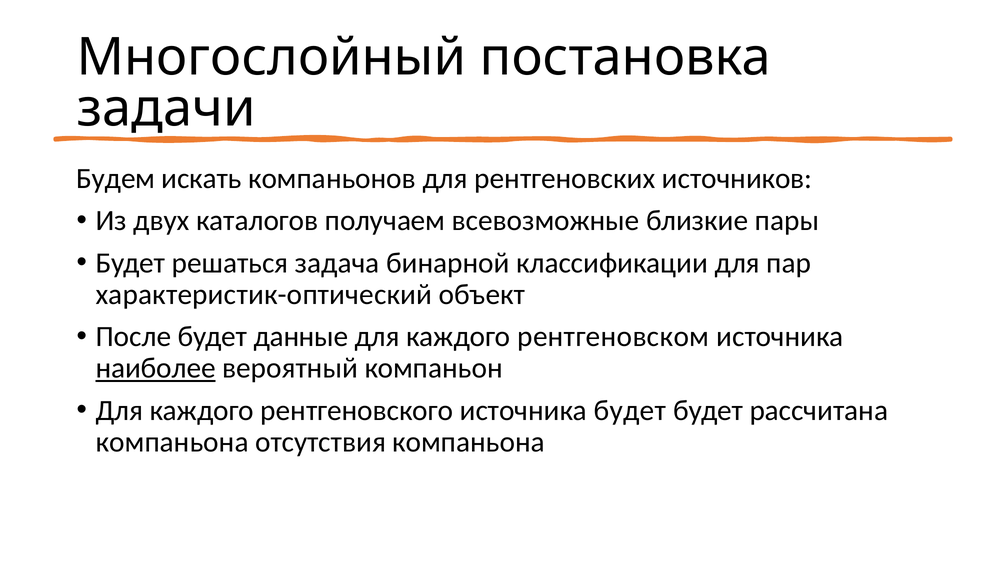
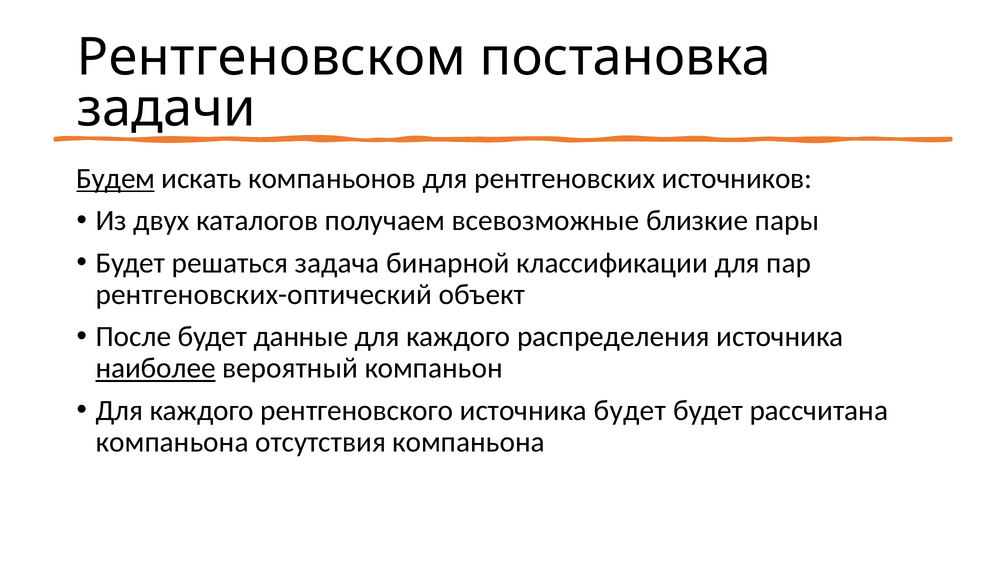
Многослойный: Многослойный -> Рентгеновском (271, 57)
Будем underline: none -> present (116, 179)
характеристик-оптический: характеристик-оптический -> рентгеновских-оптический (264, 294)
рентгеновском: рентгеновском -> распределения (613, 337)
